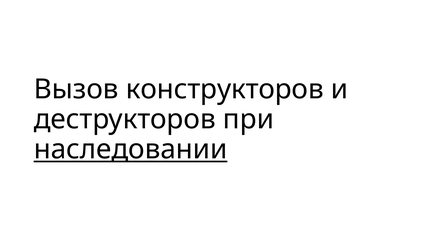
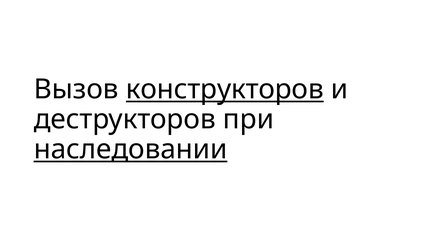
конструкторов underline: none -> present (225, 90)
